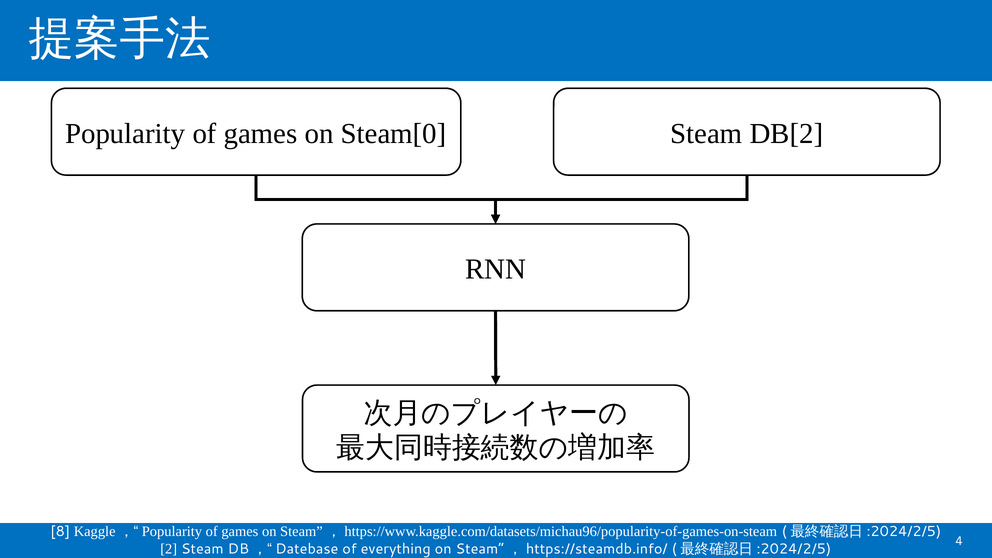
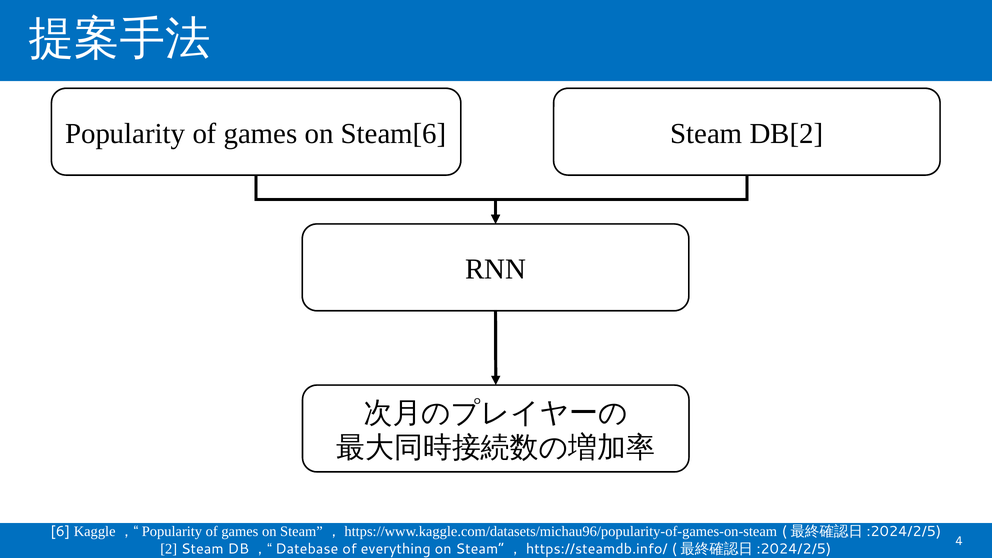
Steam[0: Steam[0 -> Steam[6 (394, 134)
8: 8 -> 6 (60, 531)
